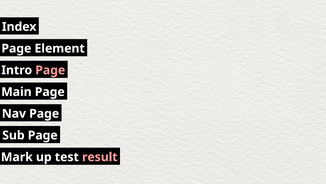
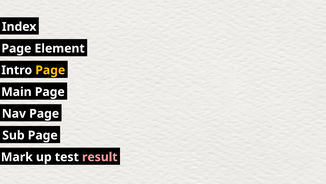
Page colour: pink -> yellow (50, 70)
